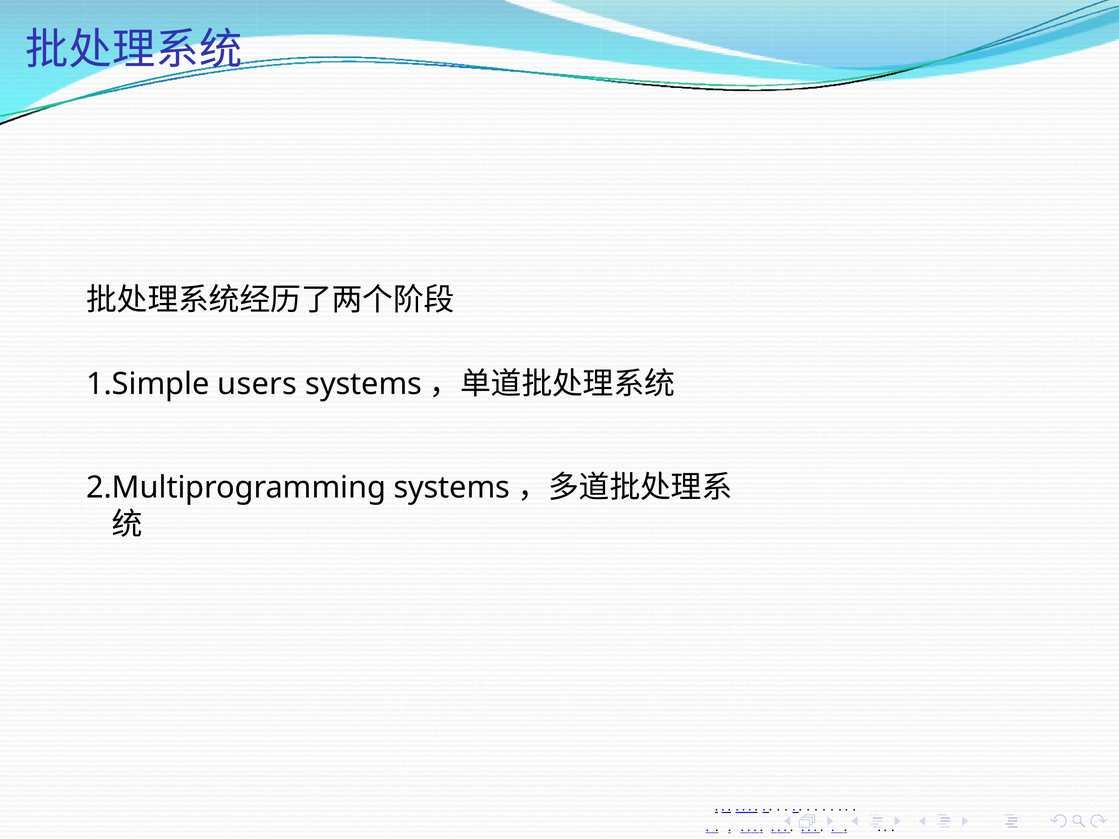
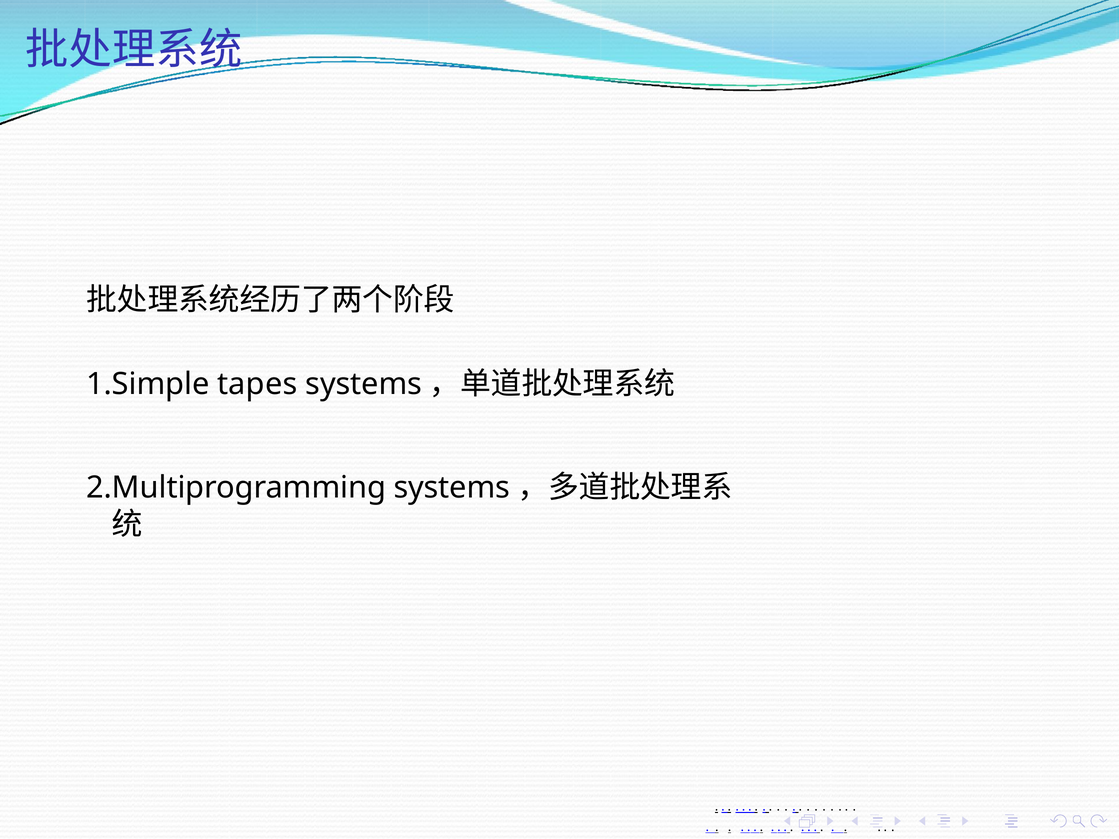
users: users -> tapes (257, 384)
